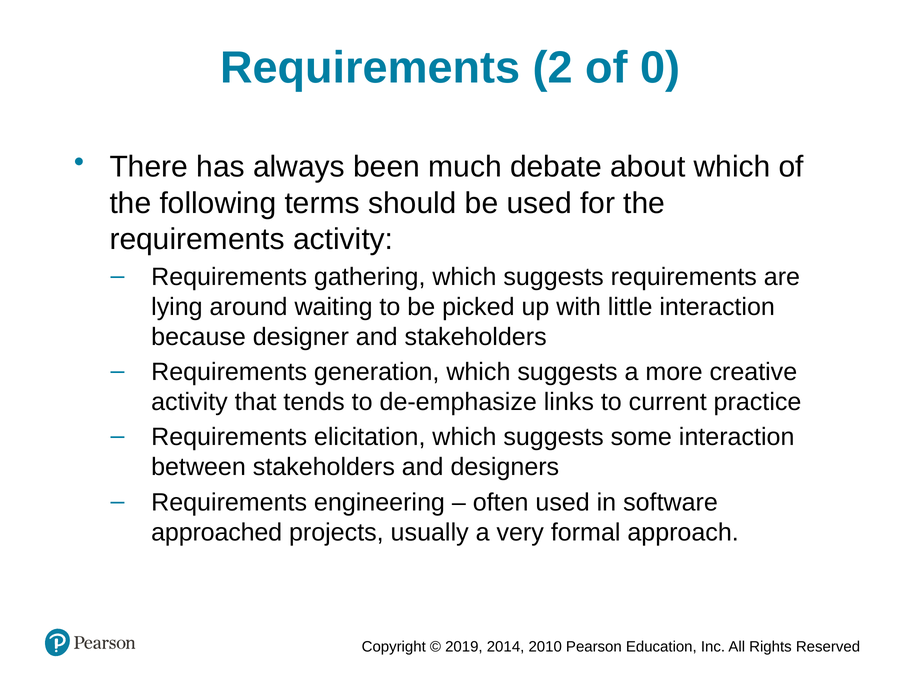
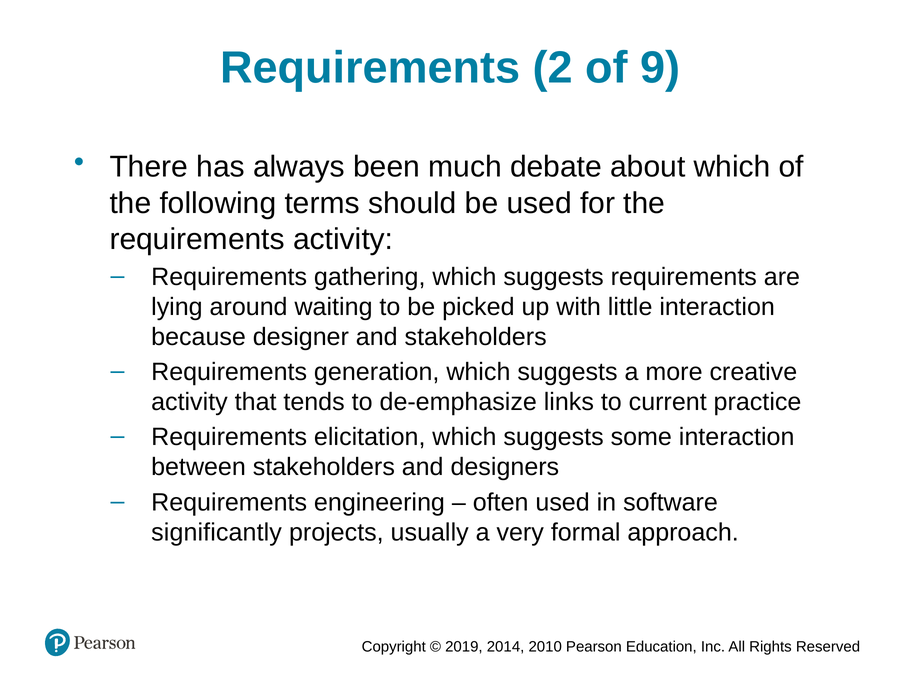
0: 0 -> 9 (660, 68)
approached: approached -> significantly (217, 532)
